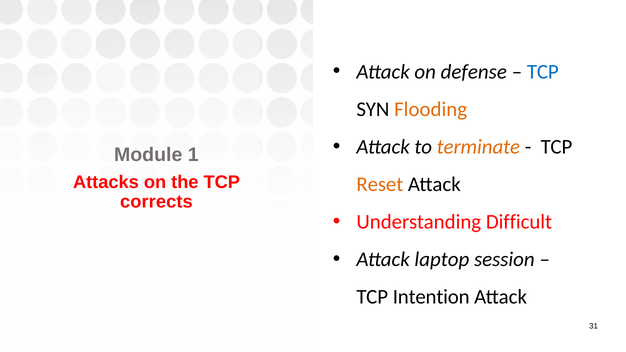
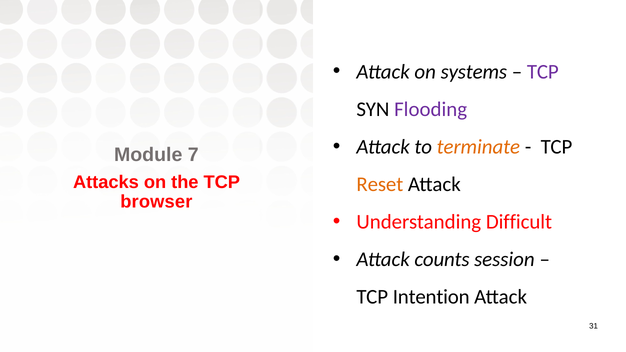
defense: defense -> systems (474, 72)
TCP colour: blue -> purple (543, 72)
Flooding colour: orange -> purple (431, 109)
1: 1 -> 7 (193, 155)
corrects: corrects -> browser (156, 202)
laptop: laptop -> counts (442, 259)
